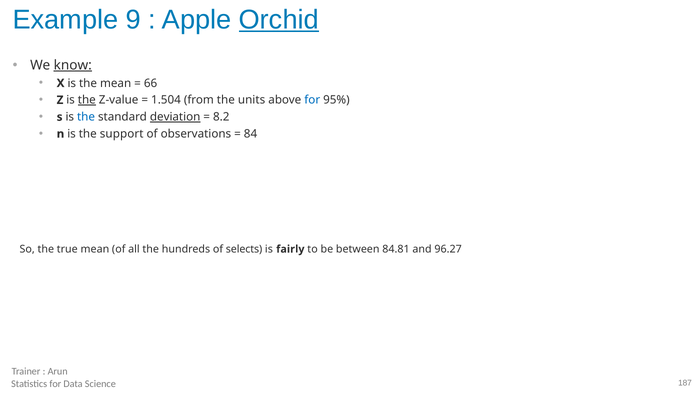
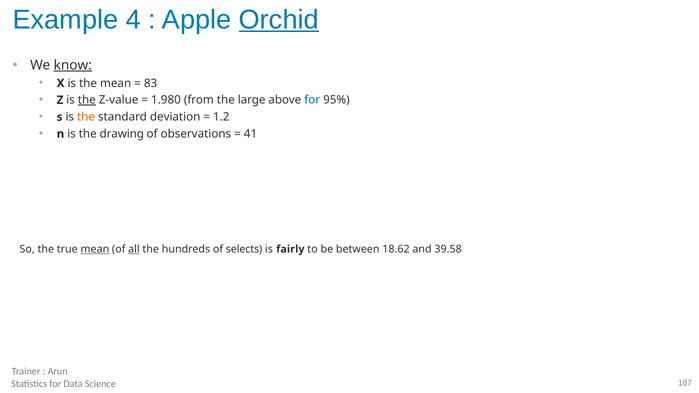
9: 9 -> 4 (133, 20)
66: 66 -> 83 (151, 83)
1.504: 1.504 -> 1.980 (166, 100)
units: units -> large (252, 100)
the colour: blue -> orange (86, 117)
deviation underline: present -> none (175, 117)
8.2: 8.2 -> 1.2 (221, 117)
support: support -> drawing (122, 134)
84: 84 -> 41 (251, 134)
mean underline: none -> present (95, 249)
all underline: none -> present (134, 249)
84.81: 84.81 -> 18.62 (396, 249)
96.27: 96.27 -> 39.58 (448, 249)
